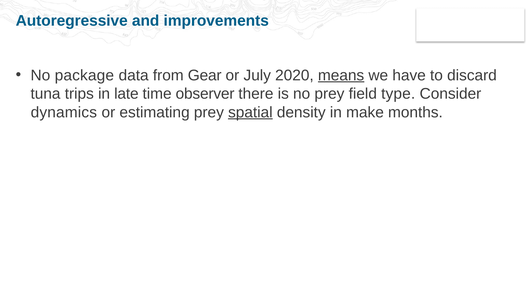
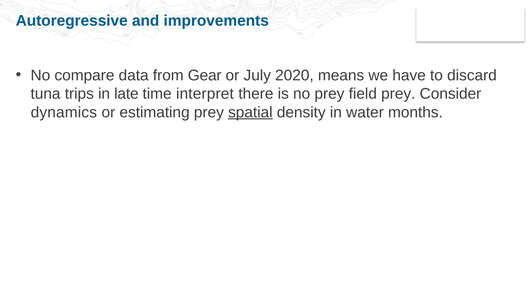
package: package -> compare (84, 75)
means underline: present -> none (341, 75)
observer: observer -> interpret (205, 94)
field type: type -> prey (398, 94)
make: make -> water (365, 113)
